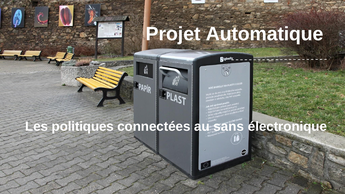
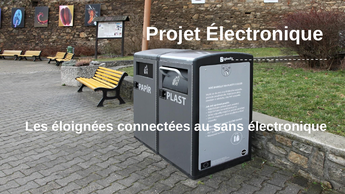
Projet Automatique: Automatique -> Électronique (265, 34)
politiques: politiques -> éloignées (83, 127)
